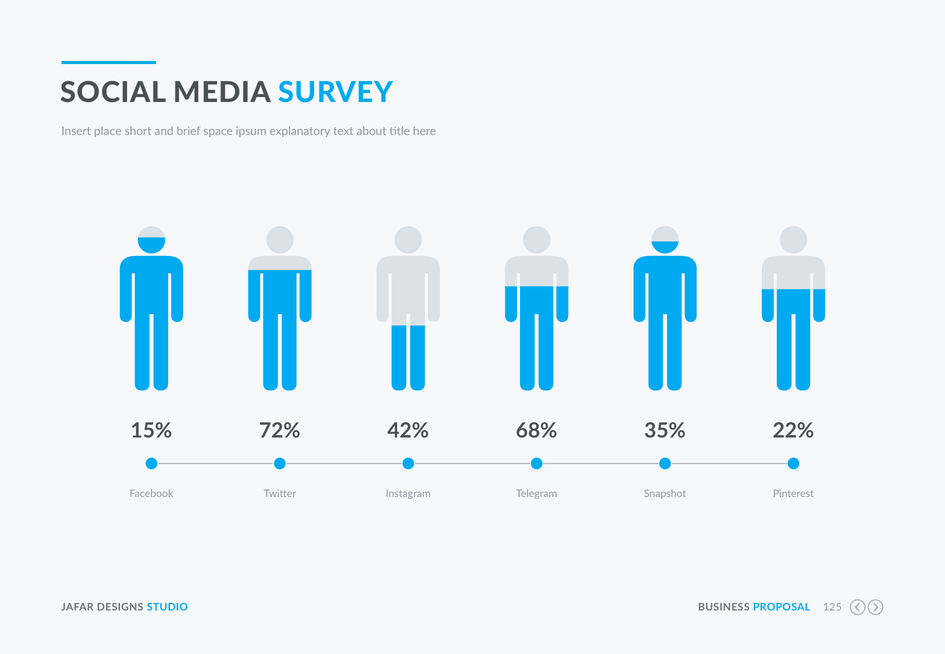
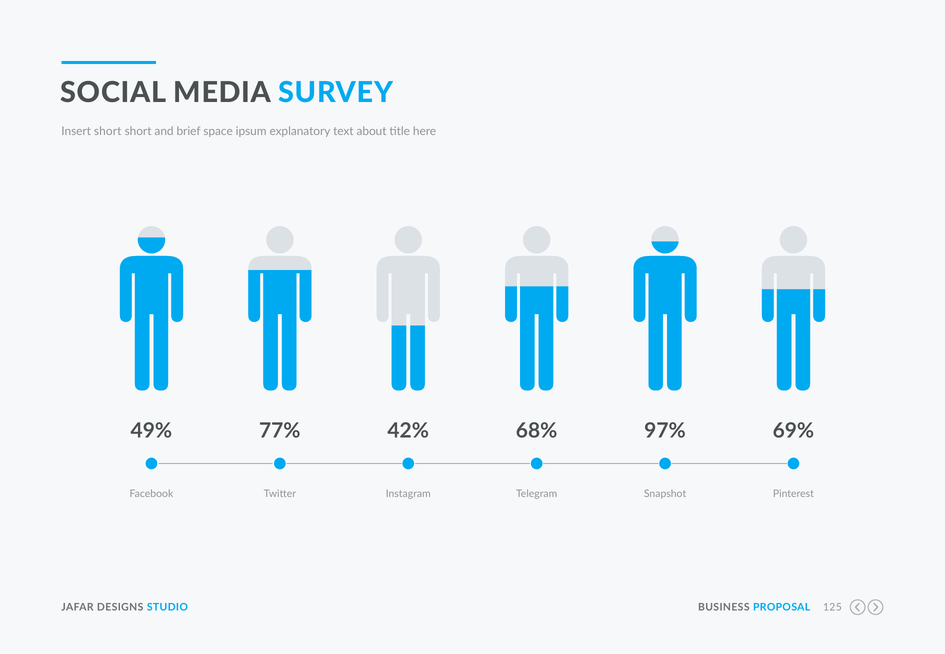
Insert place: place -> short (108, 131)
15%: 15% -> 49% (151, 431)
72%: 72% -> 77% (280, 431)
35%: 35% -> 97% (665, 431)
22%: 22% -> 69% (793, 431)
